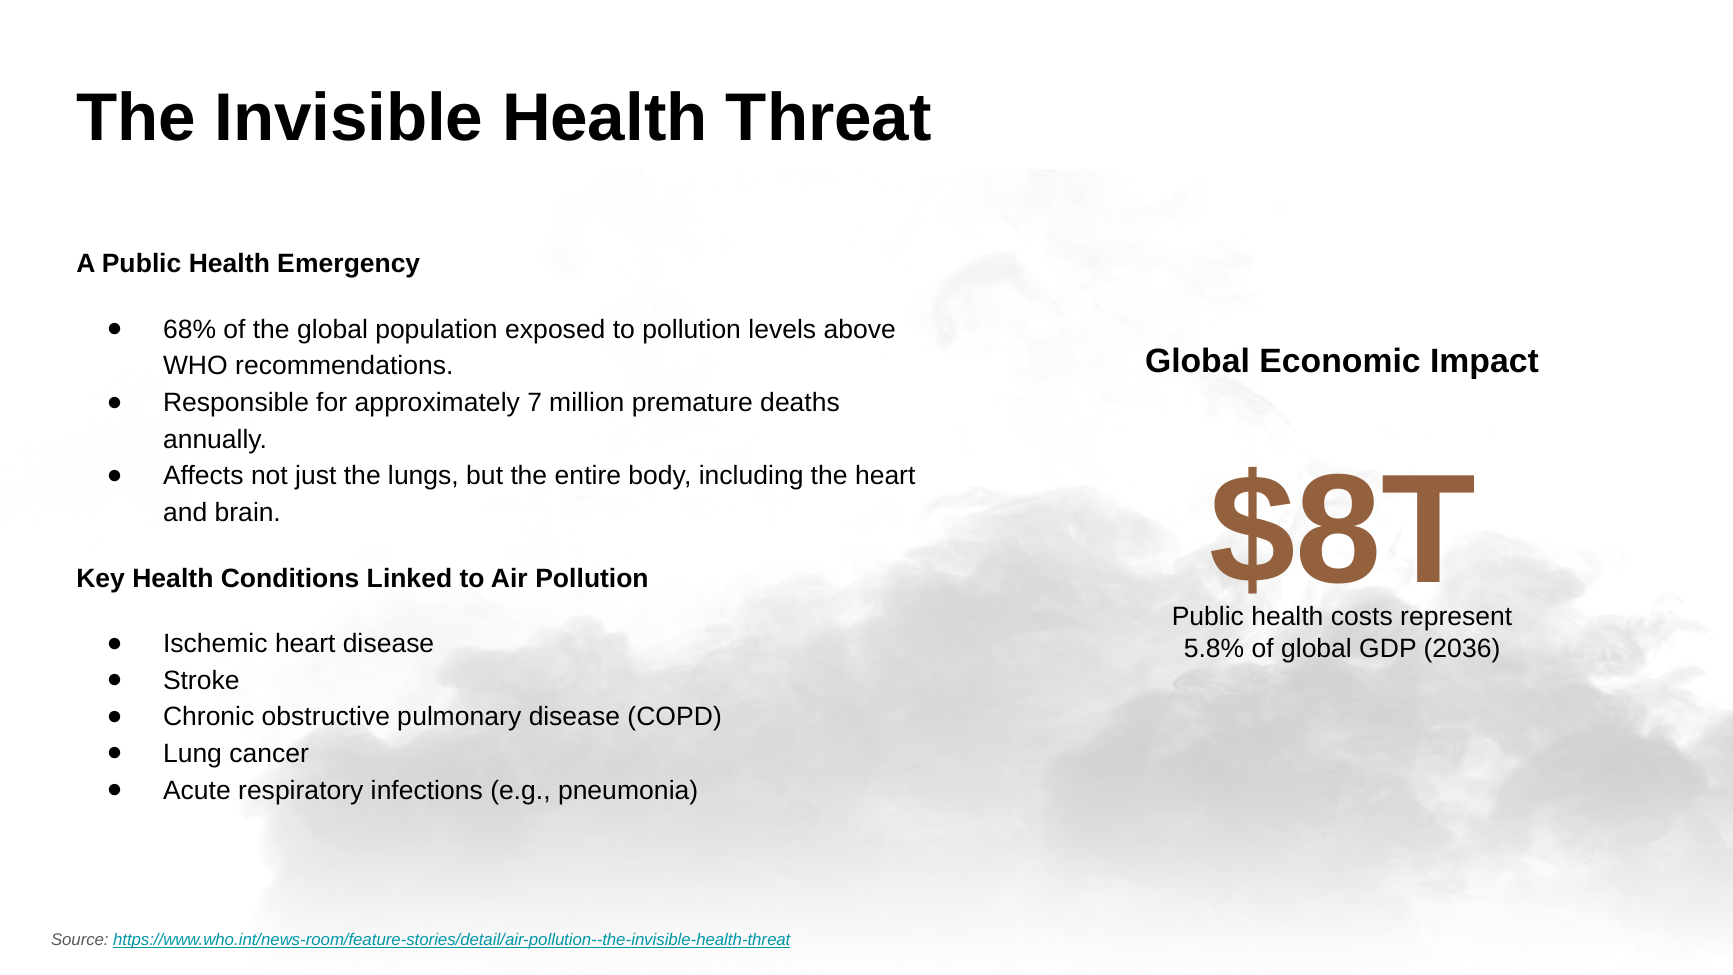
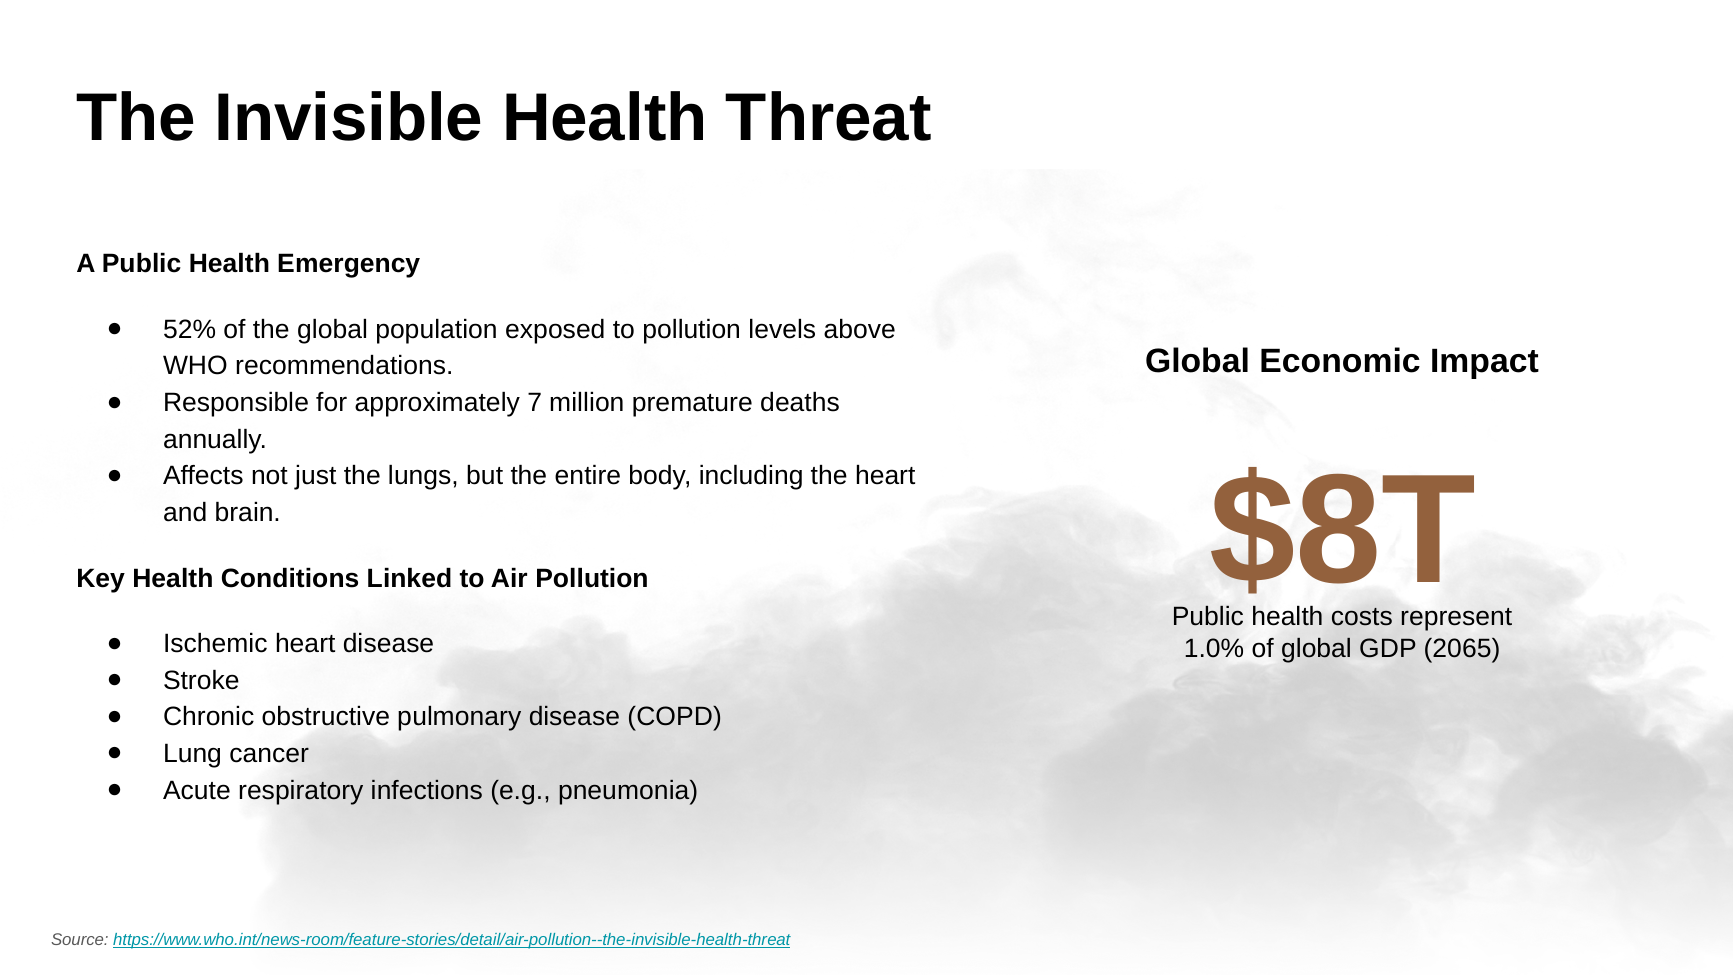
68%: 68% -> 52% (190, 330)
5.8%: 5.8% -> 1.0% (1214, 648)
2036: 2036 -> 2065 (1462, 648)
